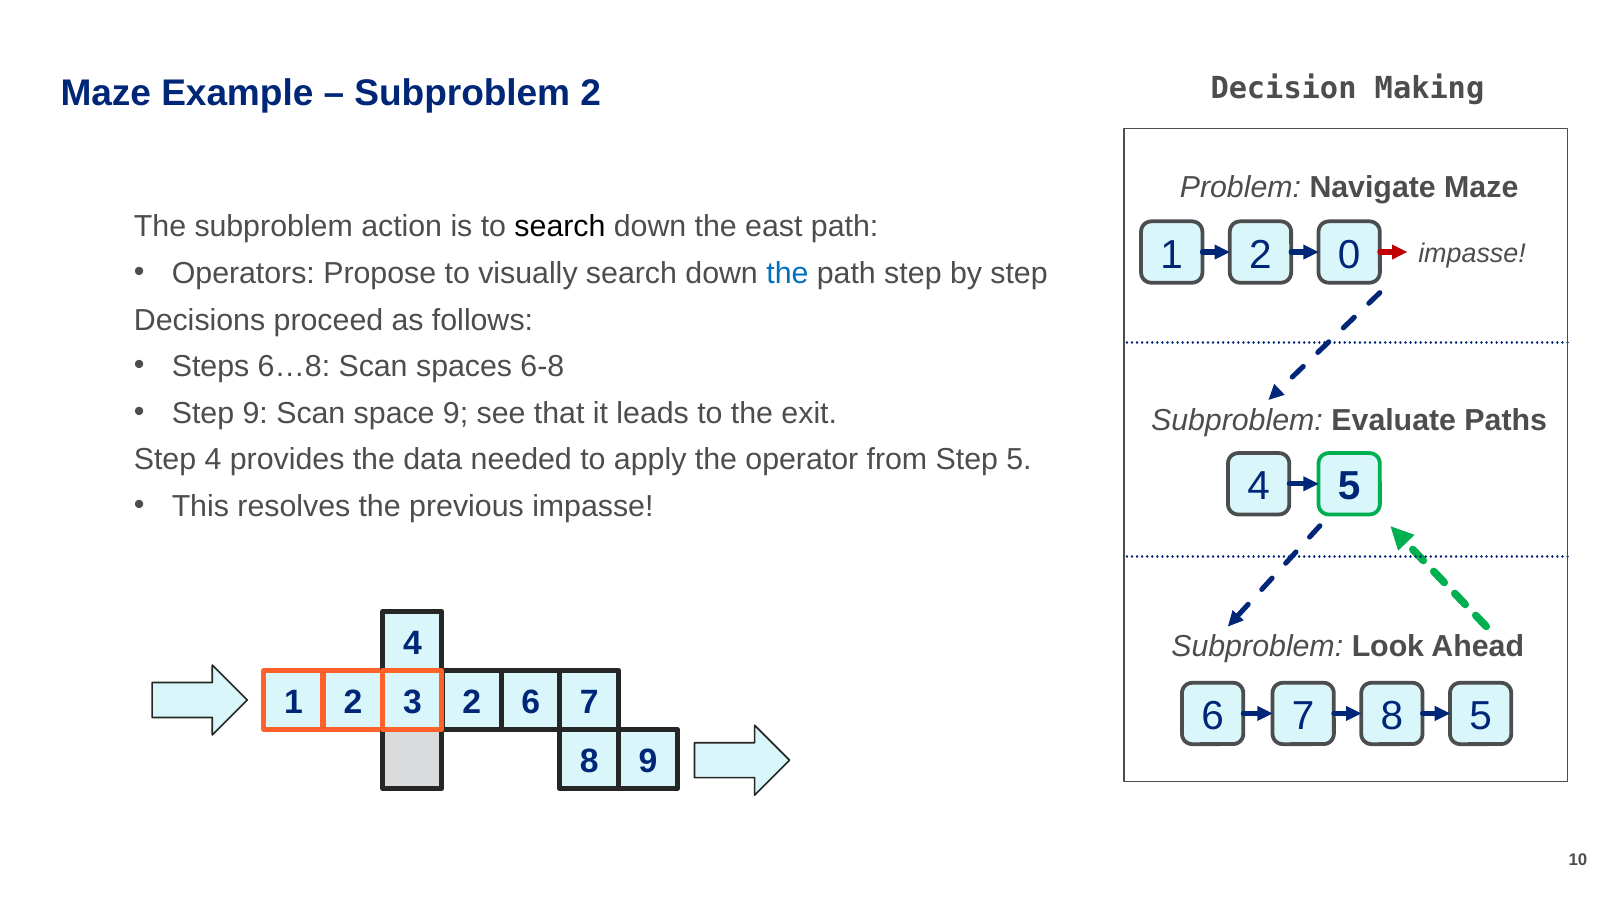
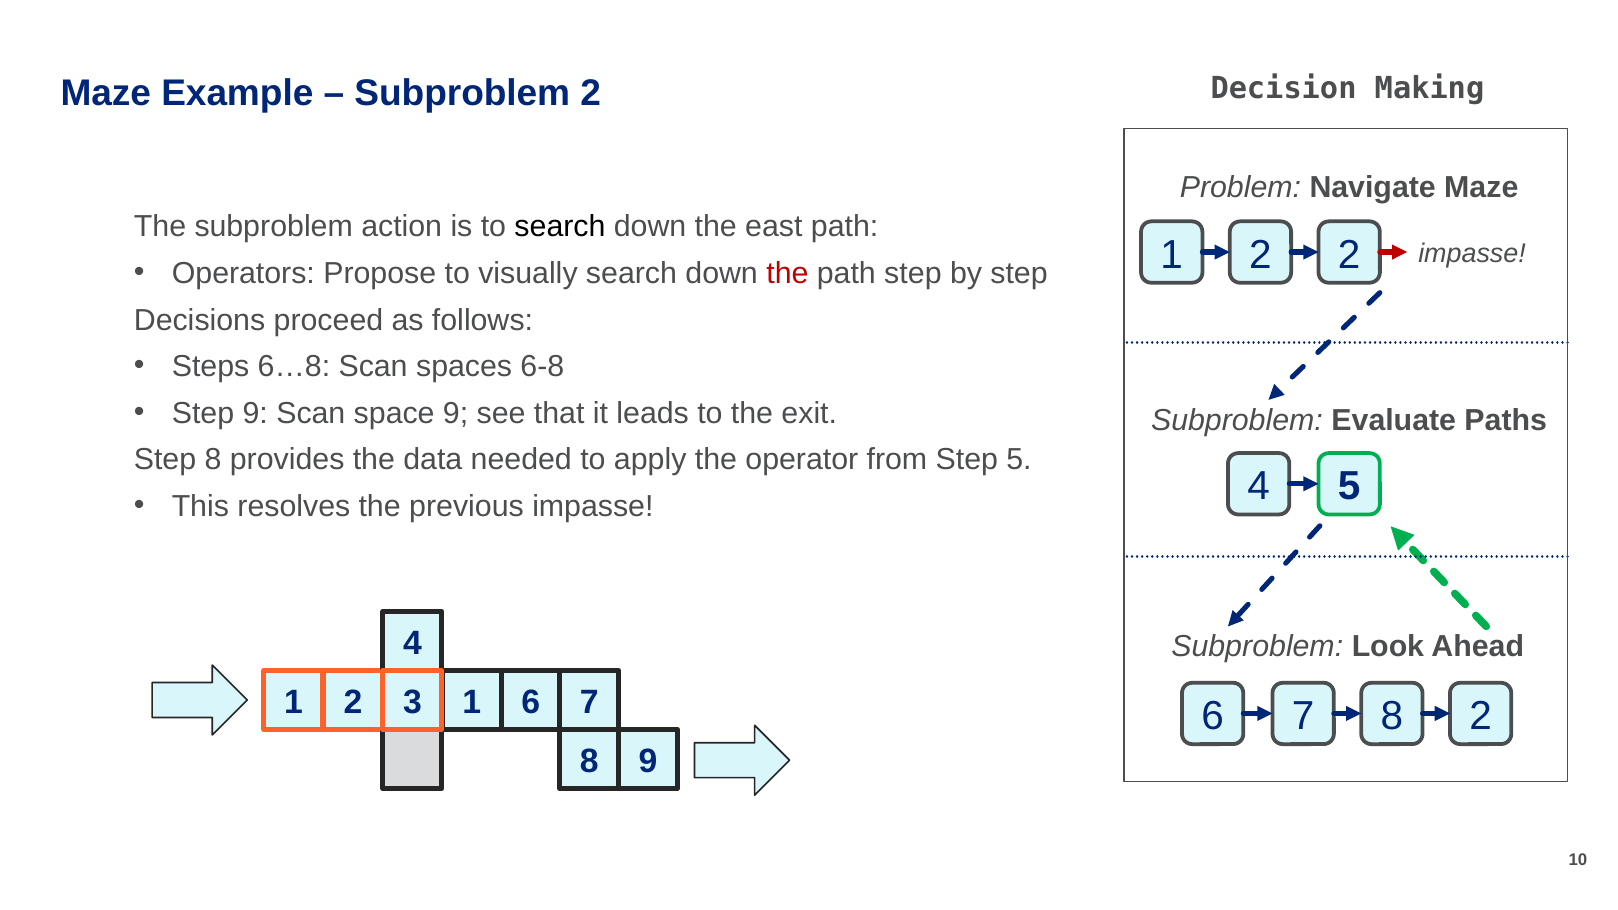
2 0: 0 -> 2 (1349, 255)
the colour: blue -> red (787, 274)
Step 4: 4 -> 8 (213, 460)
2 2: 2 -> 1 (472, 703)
8 5: 5 -> 2 (1481, 716)
